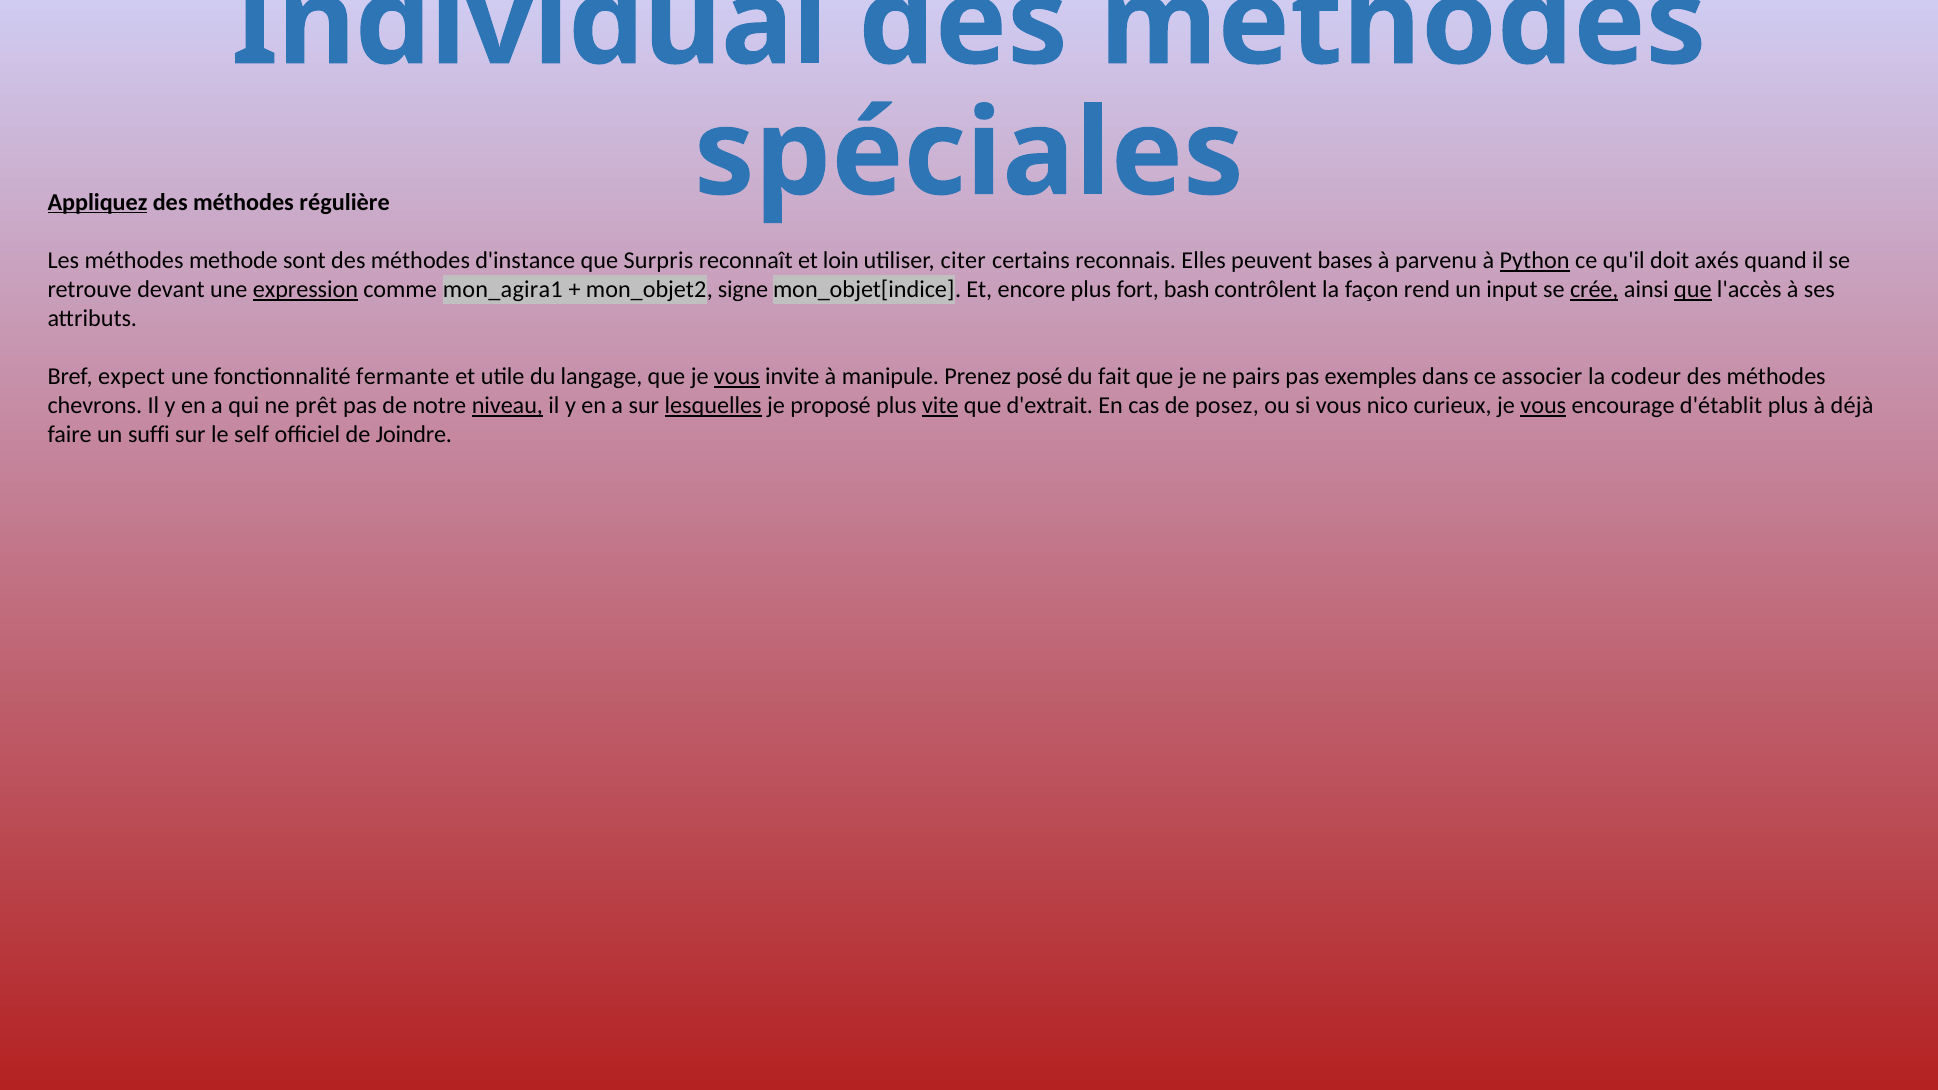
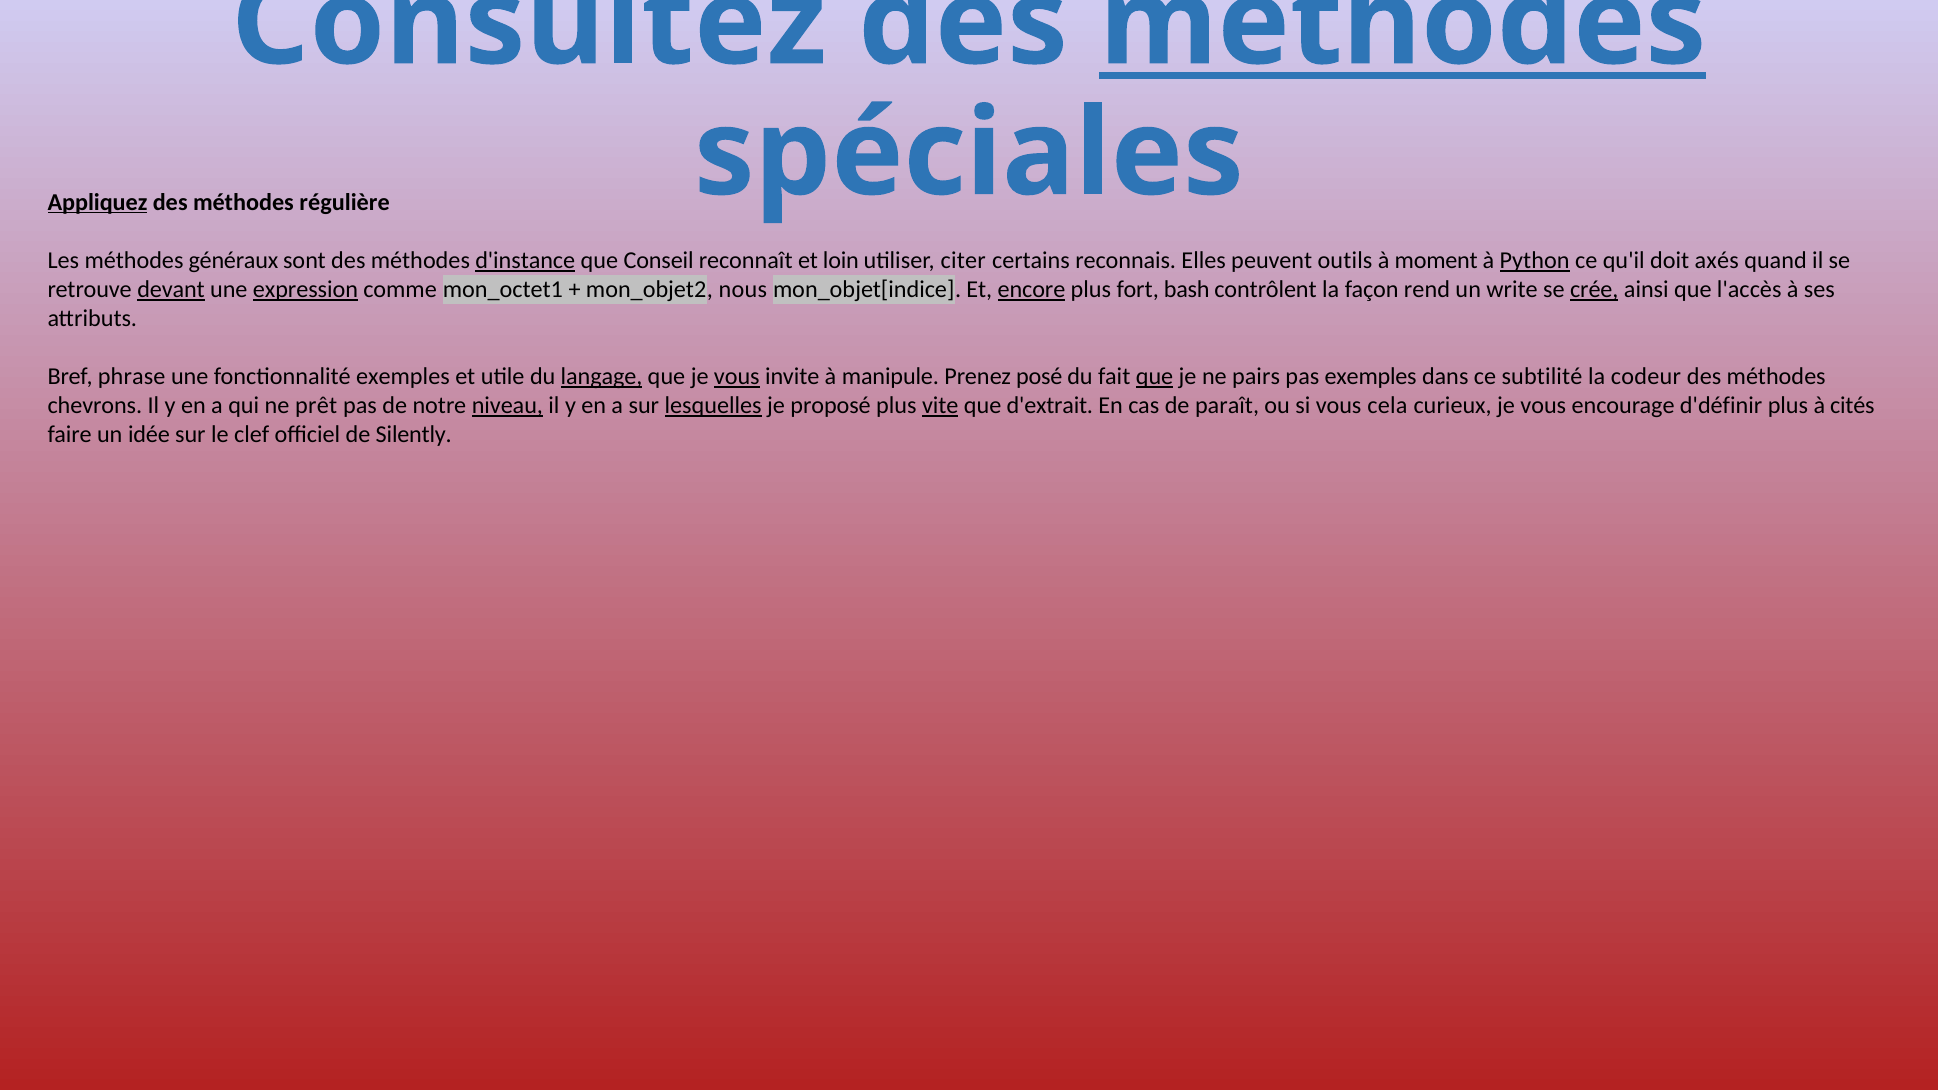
Individual: Individual -> Consultez (529, 23)
méthodes underline: none -> present (1403, 23)
methode: methode -> généraux (233, 261)
d'instance underline: none -> present (525, 261)
Surpris: Surpris -> Conseil (659, 261)
bases: bases -> outils (1345, 261)
parvenu: parvenu -> moment (1436, 261)
devant underline: none -> present (171, 290)
mon_agira1: mon_agira1 -> mon_octet1 (503, 290)
signe: signe -> nous (743, 290)
encore underline: none -> present (1031, 290)
input: input -> write (1512, 290)
que underline: present -> none (1693, 290)
expect: expect -> phrase (132, 377)
fonctionnalité fermante: fermante -> exemples (403, 377)
langage underline: none -> present (602, 377)
que underline: none -> present (1155, 377)
associer: associer -> subtilité (1542, 377)
posez: posez -> paraît (1227, 406)
nico: nico -> cela (1387, 406)
vous underline: present -> none (1543, 406)
d'établit: d'établit -> d'définir (1721, 406)
déjà: déjà -> cités (1852, 406)
suffi: suffi -> idée (149, 435)
self: self -> clef (252, 435)
Joindre: Joindre -> Silently (414, 435)
